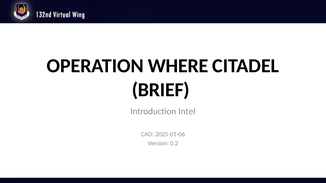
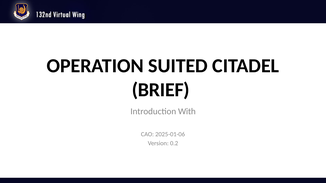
WHERE: WHERE -> SUITED (178, 66)
Intel: Intel -> With (187, 112)
